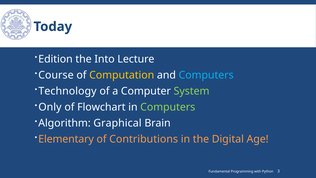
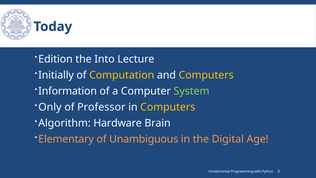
Course: Course -> Initially (56, 75)
Computers colour: light blue -> yellow (206, 75)
Technology: Technology -> Information (68, 91)
Flowchart: Flowchart -> Professor (101, 107)
Computers colour: light green -> yellow (168, 107)
Graphical: Graphical -> Hardware (118, 123)
Contributions: Contributions -> Unambiguous (144, 139)
